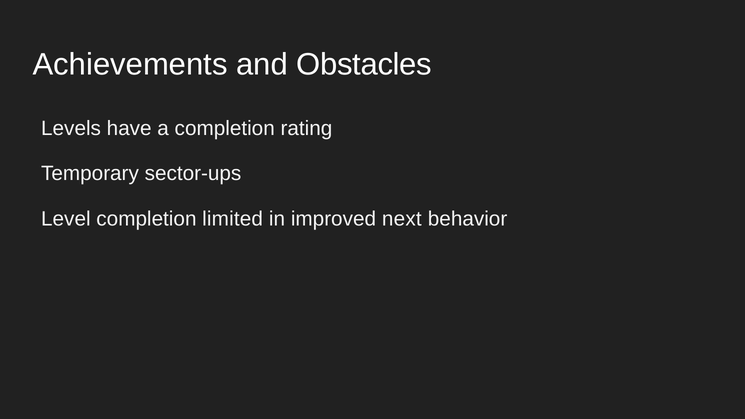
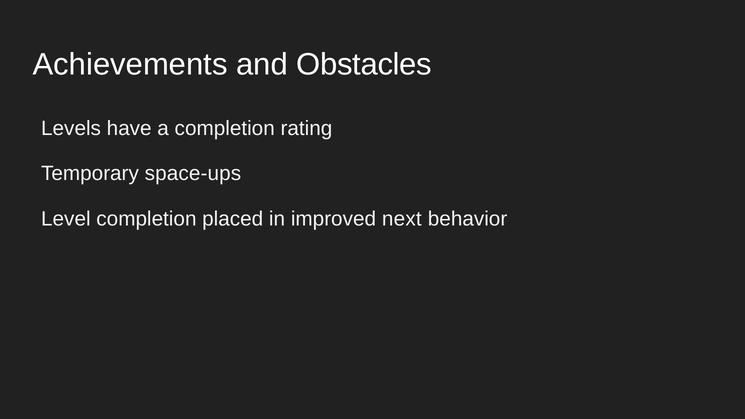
sector-ups: sector-ups -> space-ups (193, 174)
limited: limited -> placed (233, 219)
